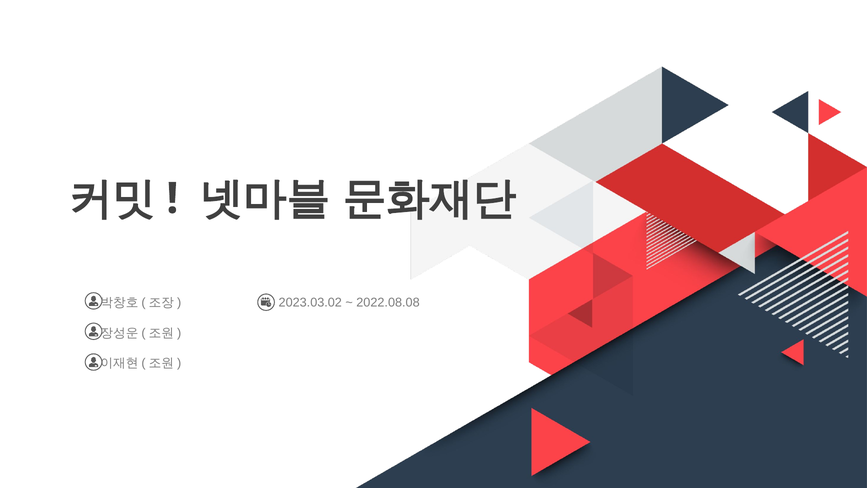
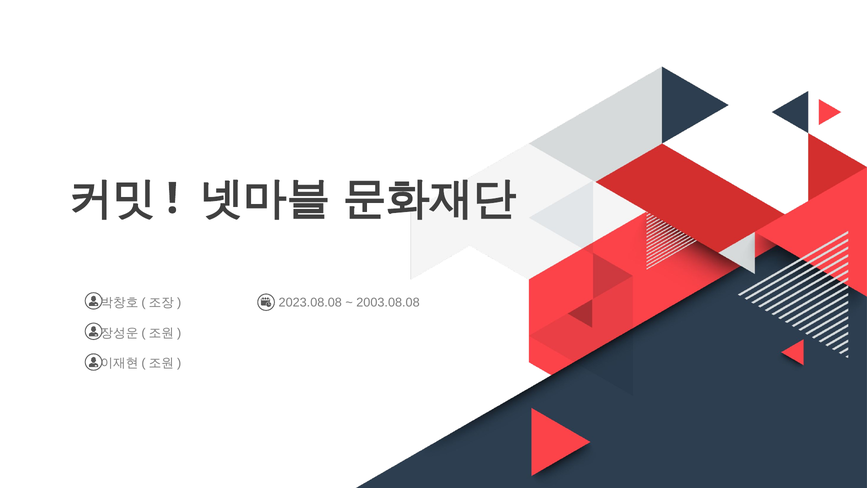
2023.03.02: 2023.03.02 -> 2023.08.08 (310, 302)
2022.08.08: 2022.08.08 -> 2003.08.08 (388, 302)
